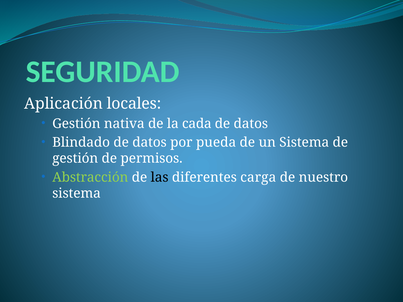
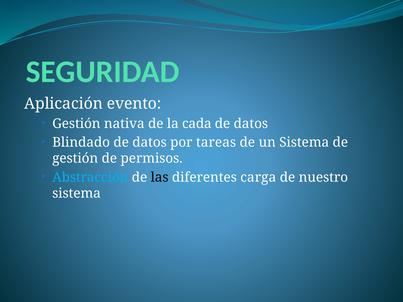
locales: locales -> evento (134, 104)
pueda: pueda -> tareas (216, 143)
Abstracción colour: light green -> light blue (90, 177)
